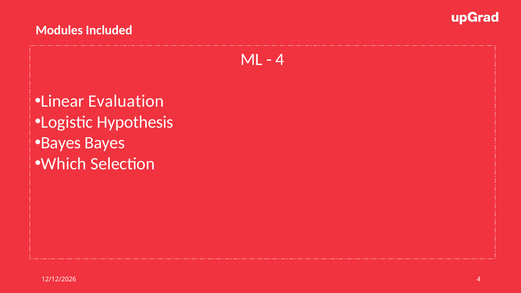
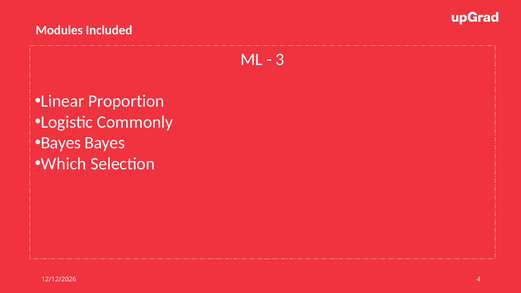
4: 4 -> 3 (280, 60)
Evaluation: Evaluation -> Proportion (126, 101)
Hypothesis: Hypothesis -> Commonly (135, 122)
